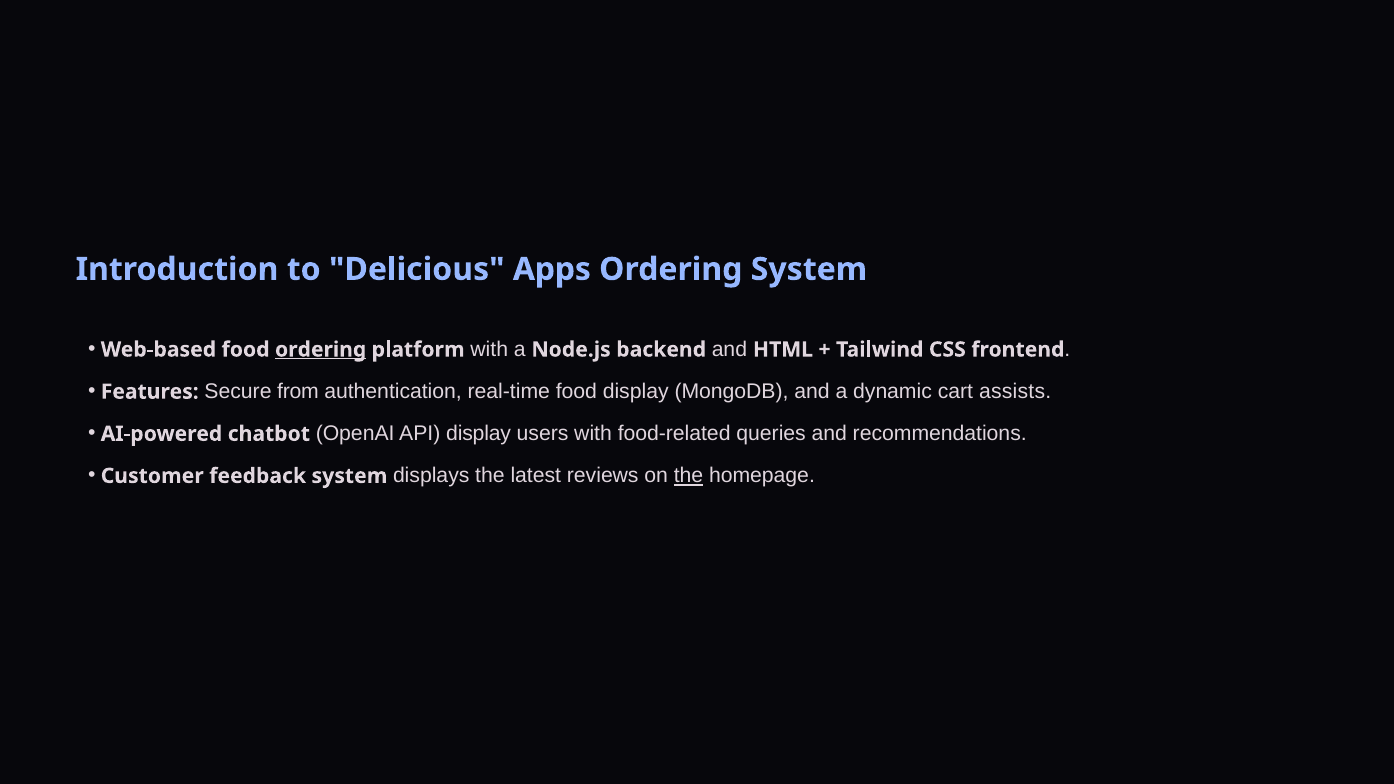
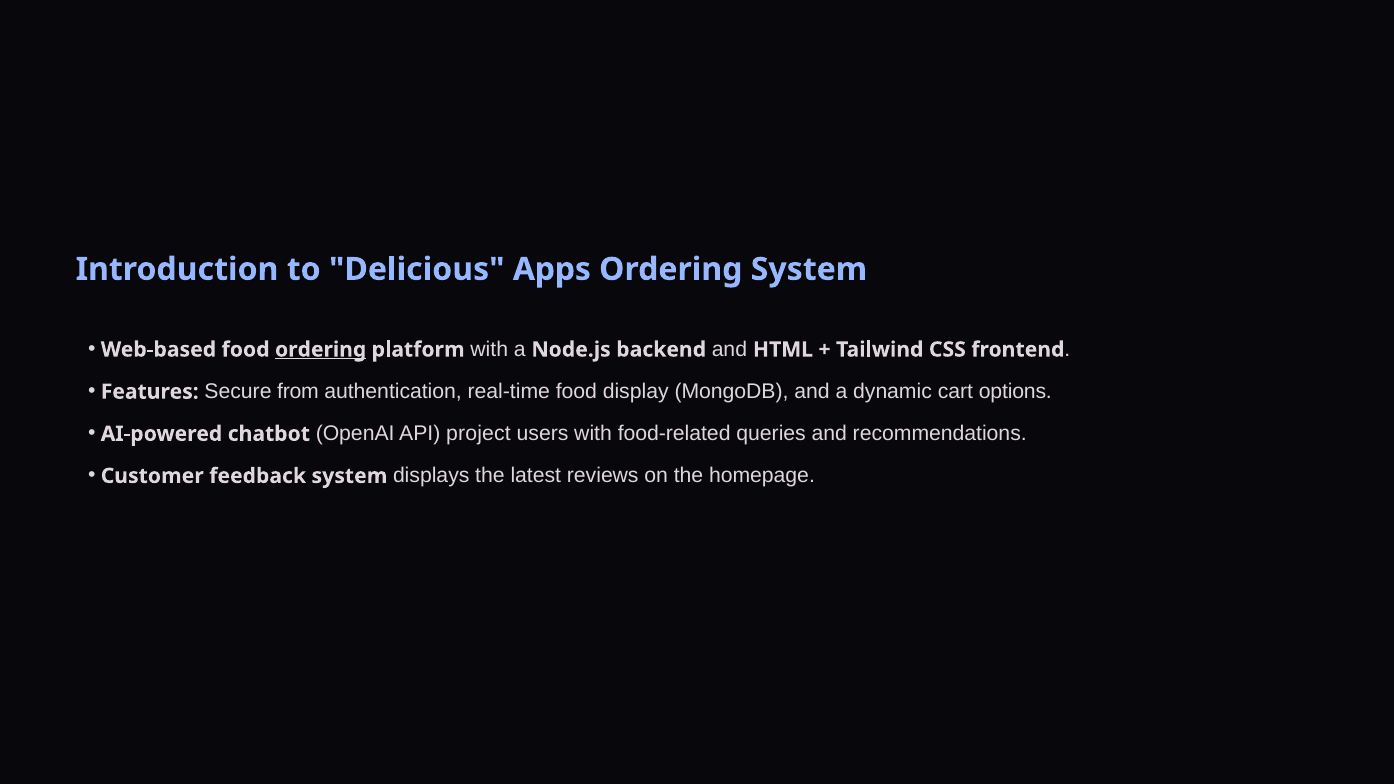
assists: assists -> options (1015, 392)
API display: display -> project (478, 434)
the underline: present -> none (689, 476)
